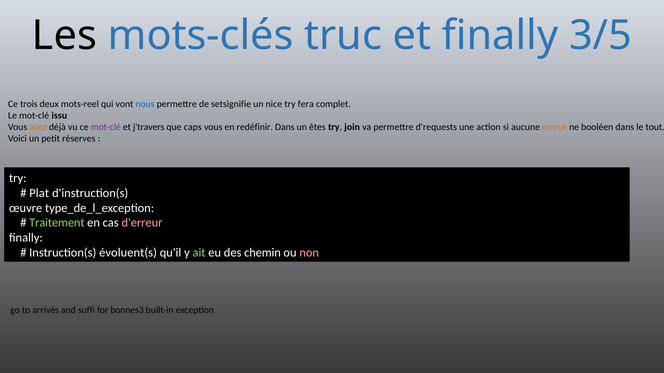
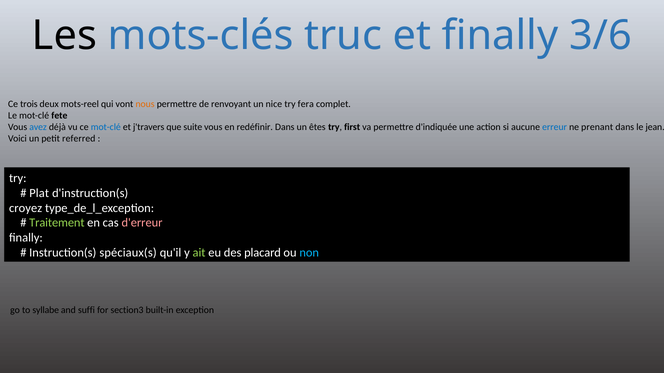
3/5: 3/5 -> 3/6 (601, 36)
nous colour: blue -> orange (145, 104)
setsignifie: setsignifie -> renvoyant (231, 104)
issu: issu -> fete (59, 116)
avez colour: orange -> blue (38, 127)
mot-clé colour: purple -> blue (106, 127)
caps: caps -> suite (193, 127)
join: join -> first (352, 127)
d'requests: d'requests -> d'indiquée (436, 127)
erreur colour: orange -> blue (555, 127)
booléen: booléen -> prenant (597, 127)
tout: tout -> jean (655, 127)
réserves: réserves -> referred (79, 139)
œuvre: œuvre -> croyez (26, 208)
évoluent(s: évoluent(s -> spéciaux(s (128, 253)
chemin: chemin -> placard (263, 253)
non colour: pink -> light blue (309, 253)
arrivés: arrivés -> syllabe (46, 310)
bonnes3: bonnes3 -> section3 (127, 310)
